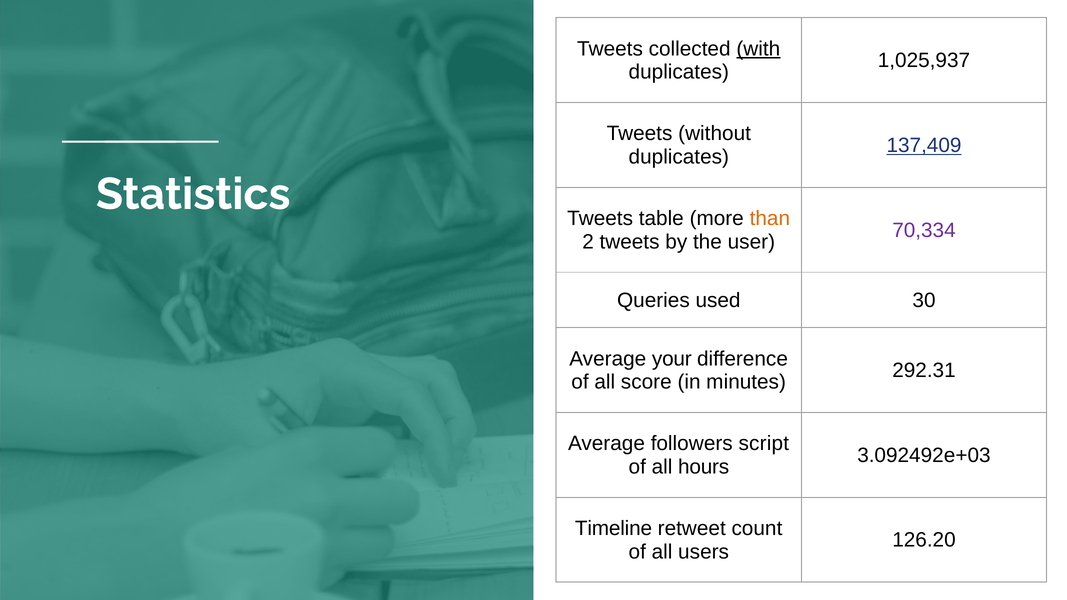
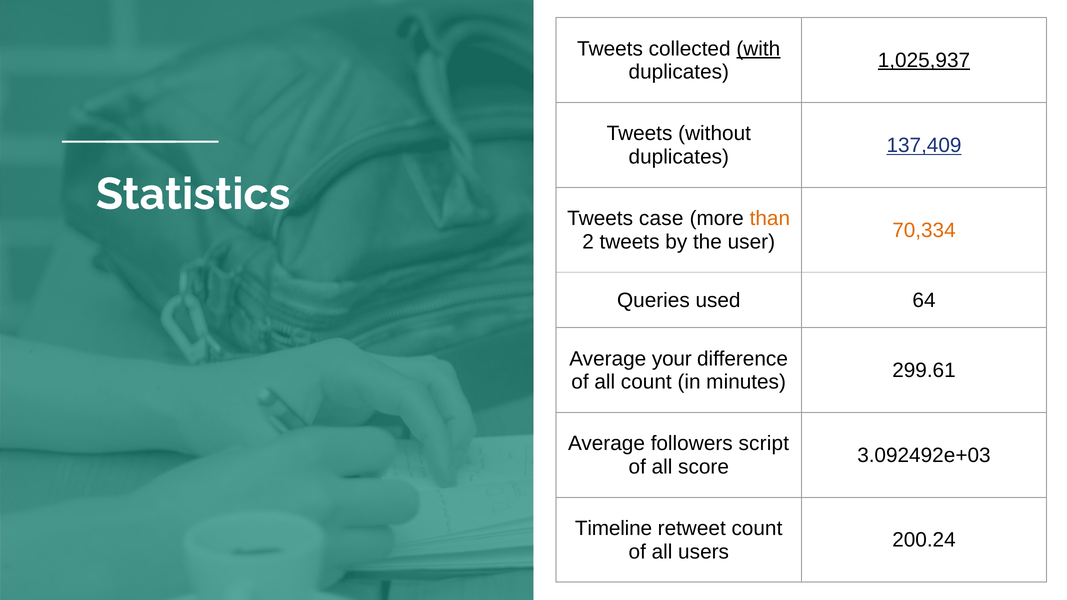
1,025,937 underline: none -> present (924, 60)
table: table -> case (661, 219)
70,334 colour: purple -> orange (924, 230)
30: 30 -> 64 (924, 300)
292.31: 292.31 -> 299.61 (924, 370)
all score: score -> count (646, 382)
hours: hours -> score (704, 467)
126.20: 126.20 -> 200.24 (924, 540)
